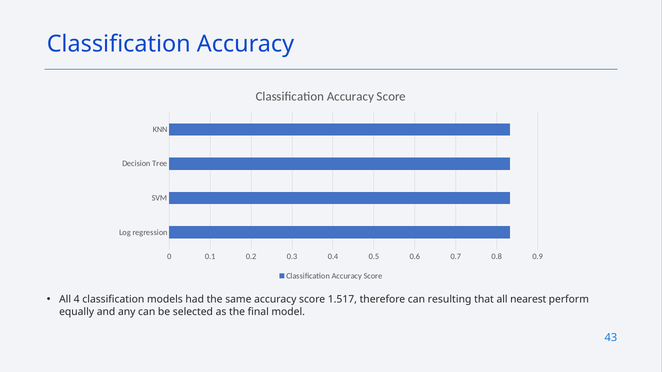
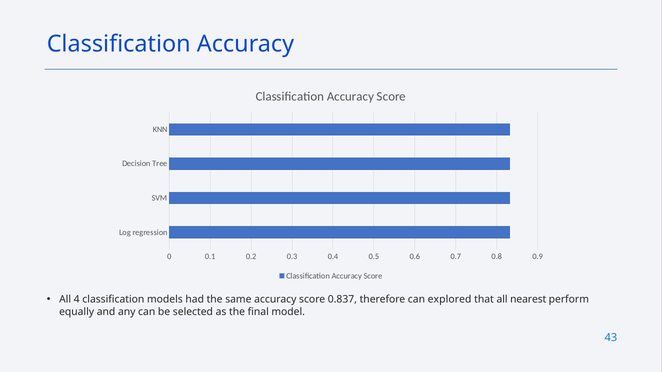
1.517: 1.517 -> 0.837 (342, 300)
resulting: resulting -> explored (450, 300)
